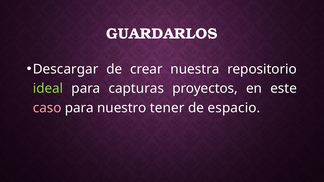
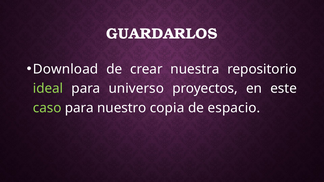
Descargar: Descargar -> Download (66, 69)
capturas: capturas -> universo (136, 89)
caso colour: pink -> light green (47, 108)
tener: tener -> copia (167, 108)
